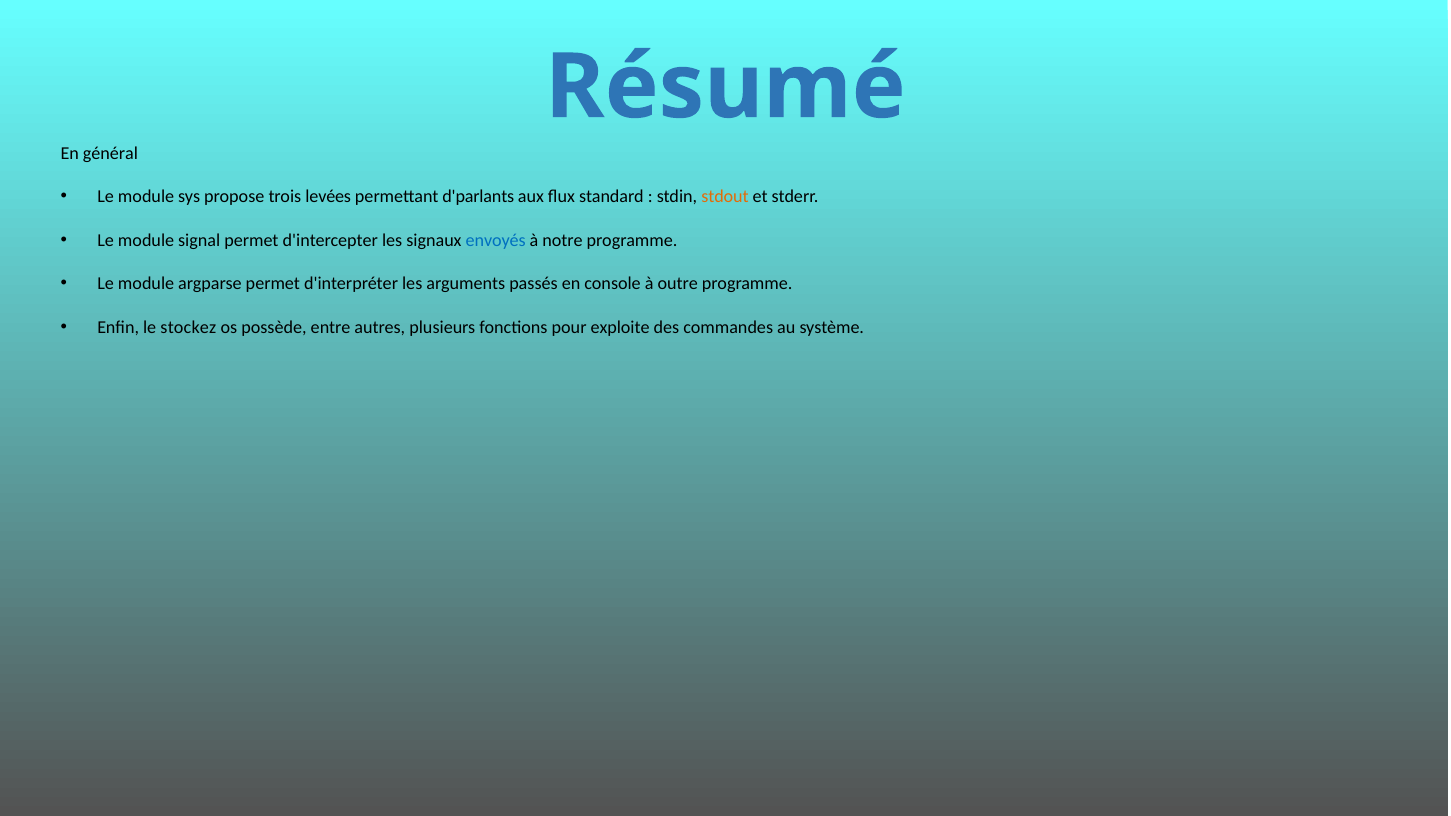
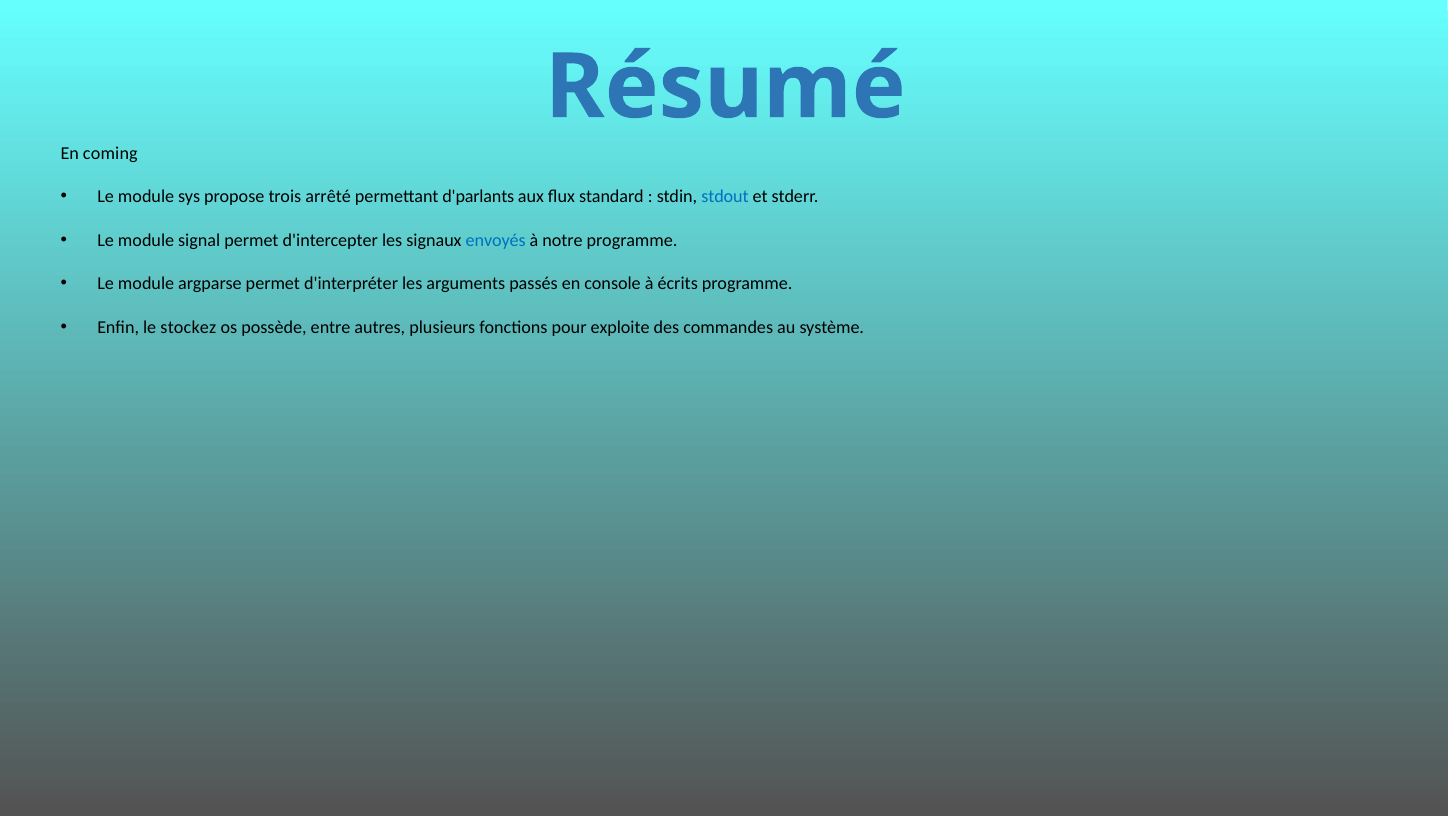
général: général -> coming (110, 153)
levées: levées -> arrêté (328, 197)
stdout colour: orange -> blue (725, 197)
outre: outre -> écrits (678, 284)
